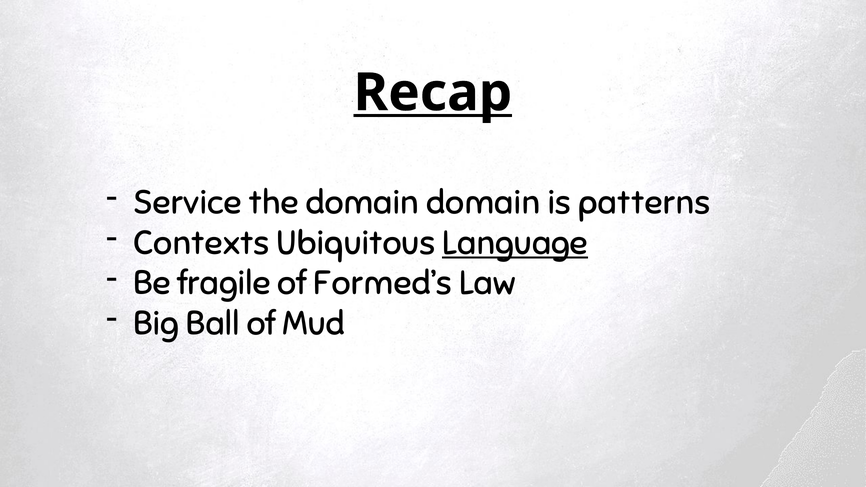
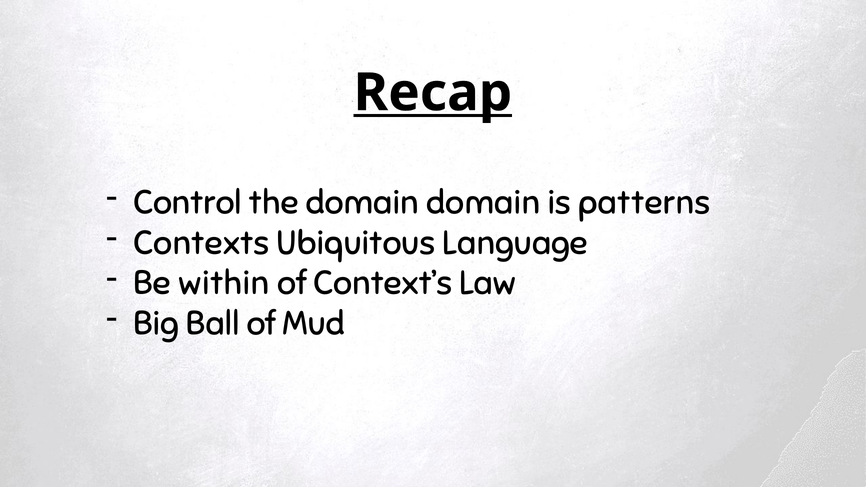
Service: Service -> Control (188, 203)
Language underline: present -> none (515, 243)
fragile: fragile -> within (224, 283)
Formed’s: Formed’s -> Context’s (383, 283)
